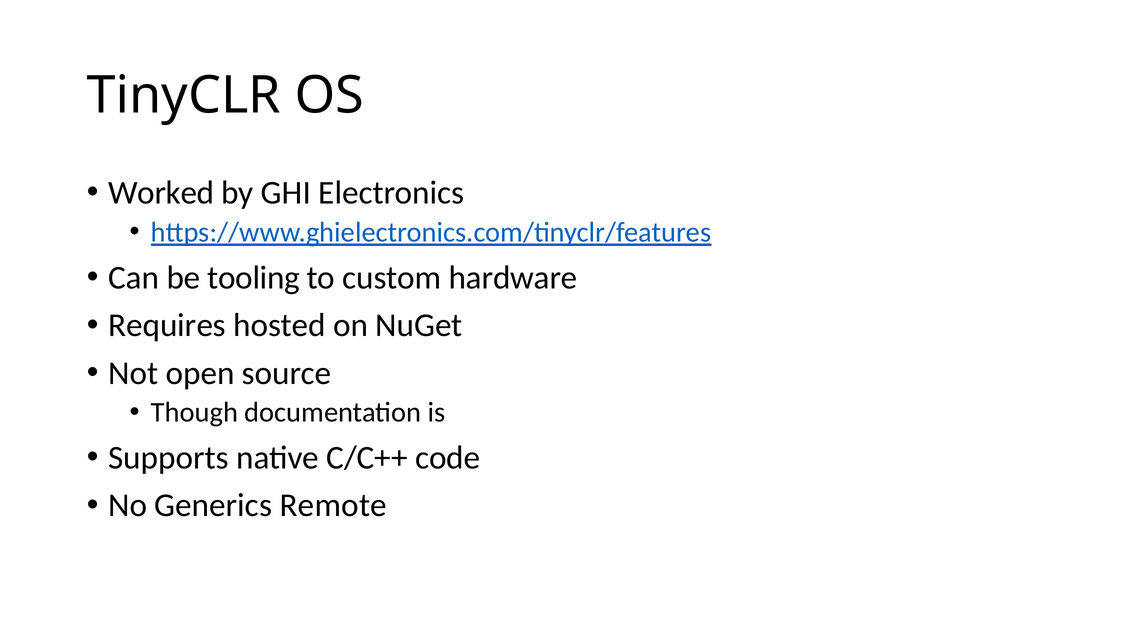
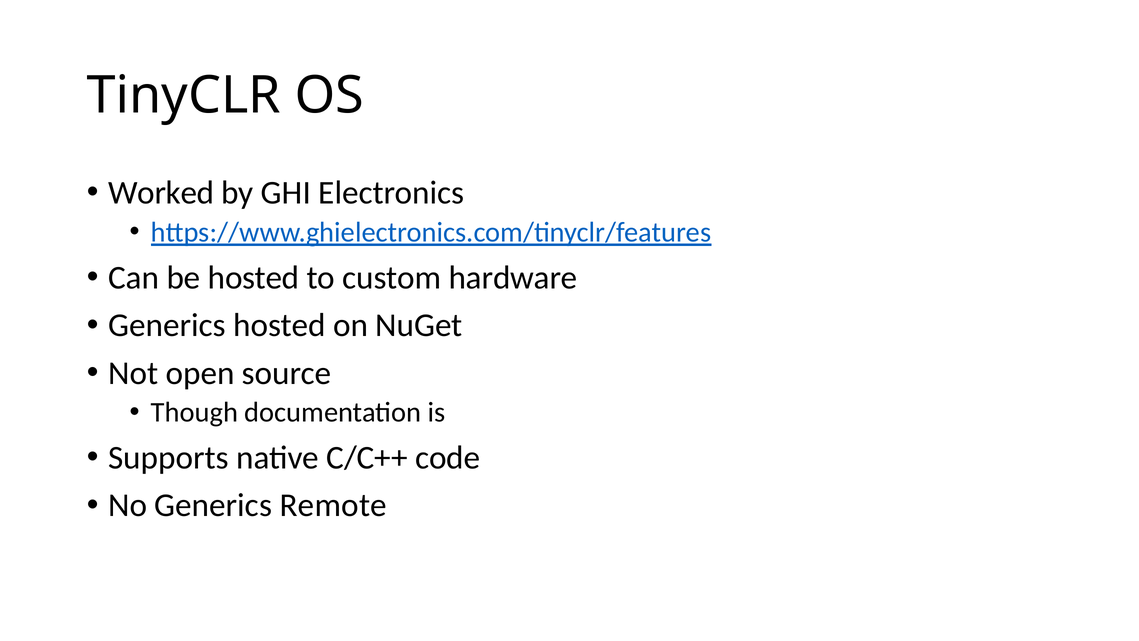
be tooling: tooling -> hosted (254, 278)
Requires: Requires -> Generics (167, 325)
